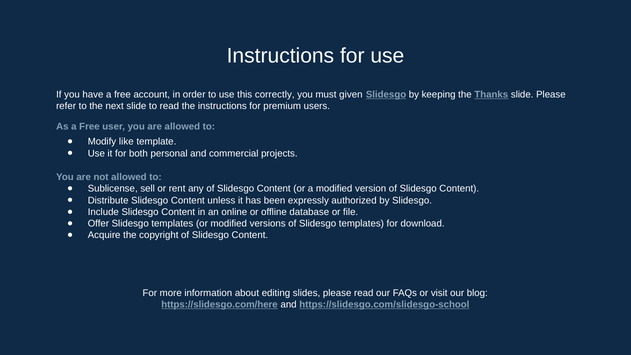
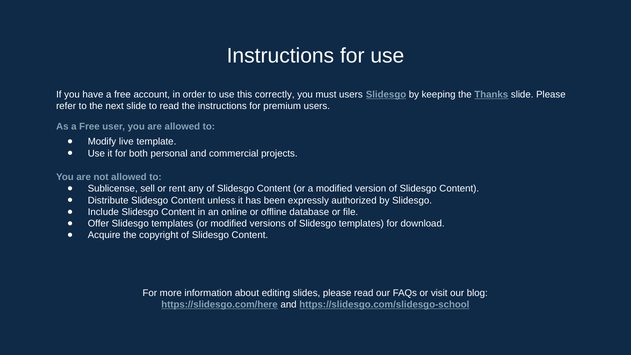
must given: given -> users (351, 95)
like: like -> live (126, 142)
